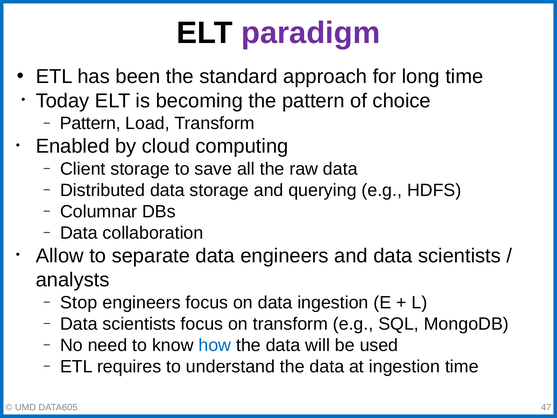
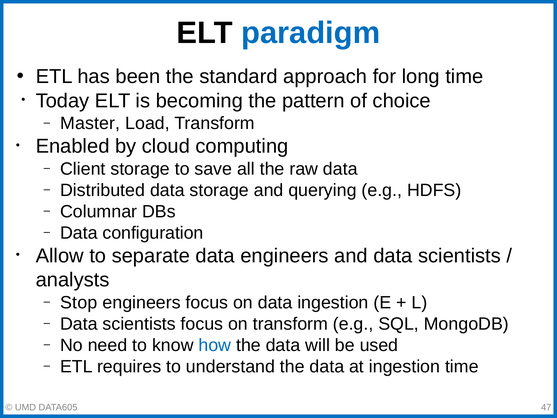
paradigm colour: purple -> blue (311, 33)
Pattern: Pattern -> Master (90, 123)
collaboration: collaboration -> configuration (153, 233)
